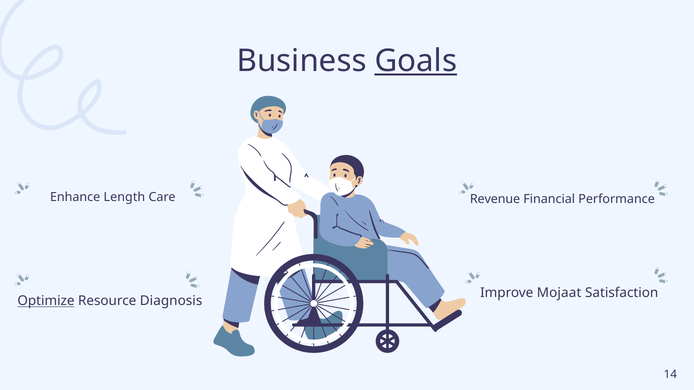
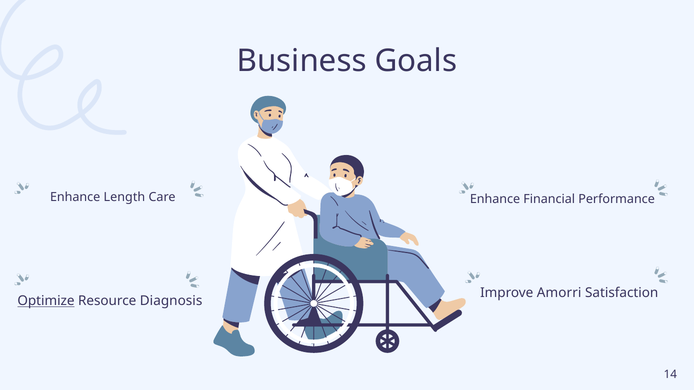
Goals underline: present -> none (416, 61)
Revenue: Revenue -> Enhance (495, 199)
Mojaat: Mojaat -> Amorri (559, 293)
